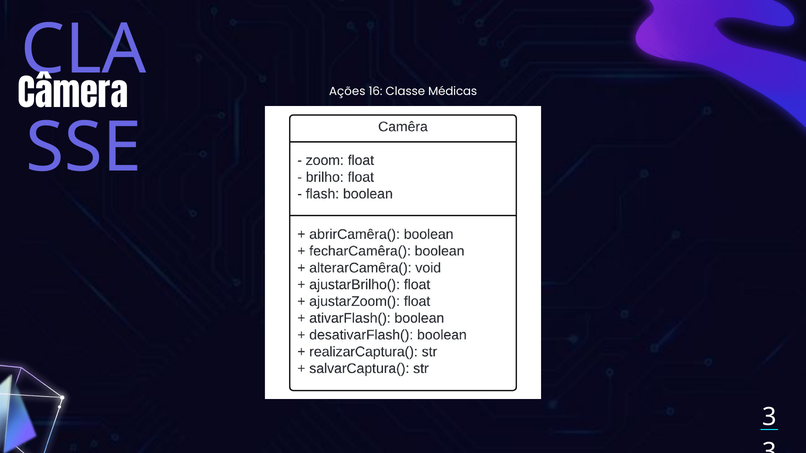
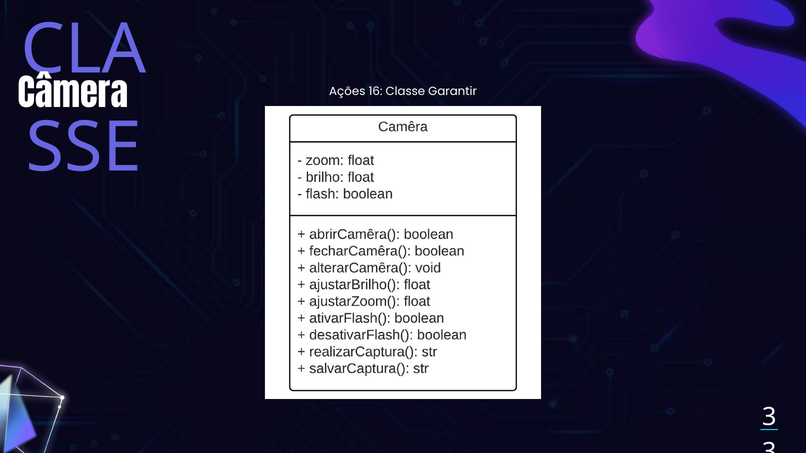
Médicas: Médicas -> Garantir (453, 92)
